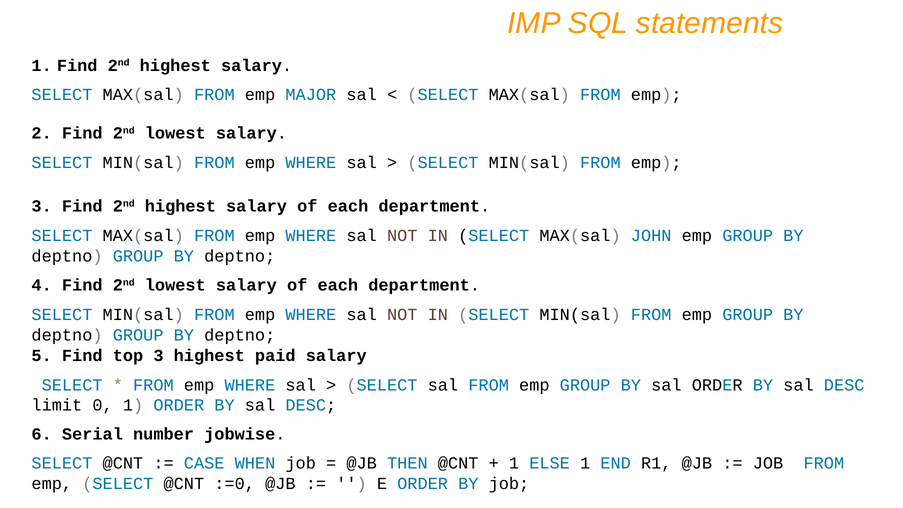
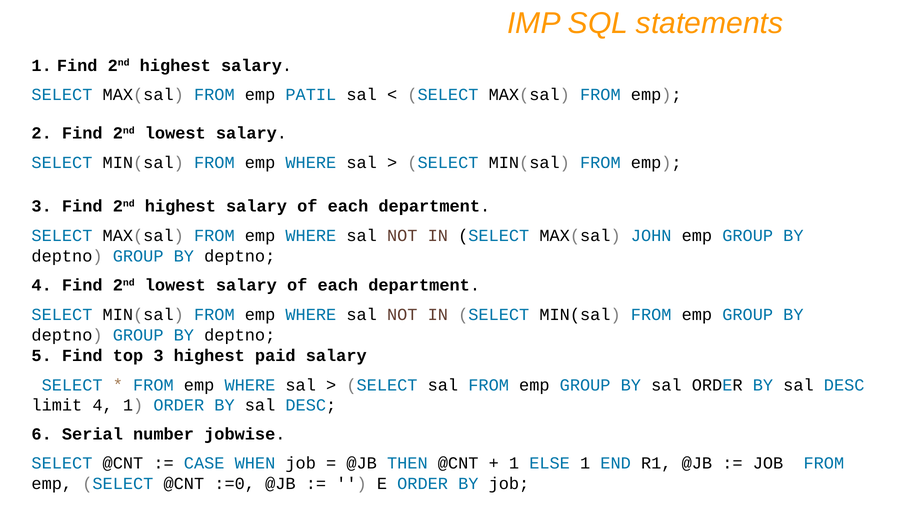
MAJOR: MAJOR -> PATIL (311, 95)
limit 0: 0 -> 4 (103, 405)
